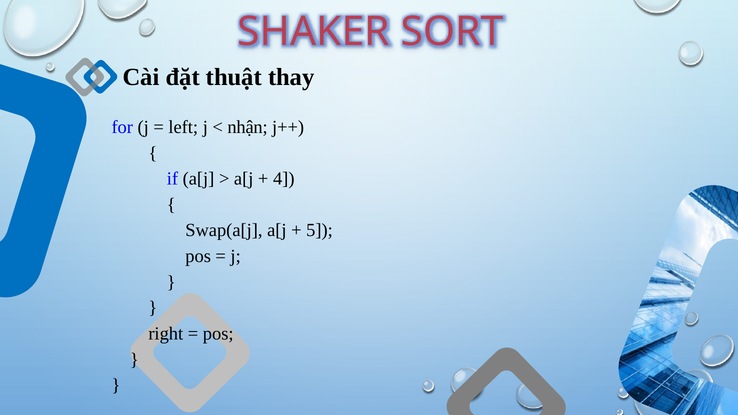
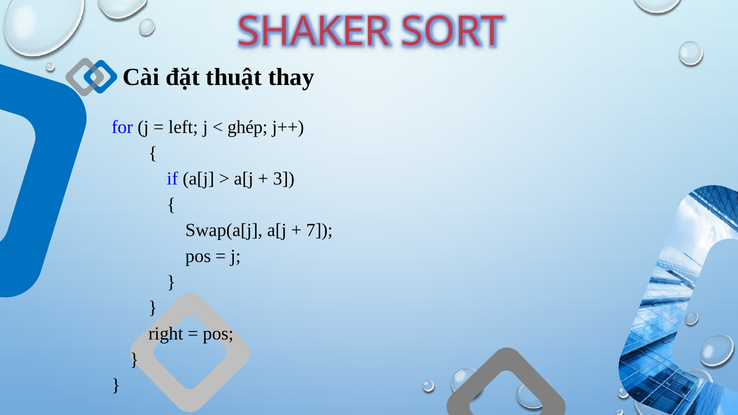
nhận: nhận -> ghép (248, 127)
4: 4 -> 3 (284, 179)
5: 5 -> 7 (320, 230)
